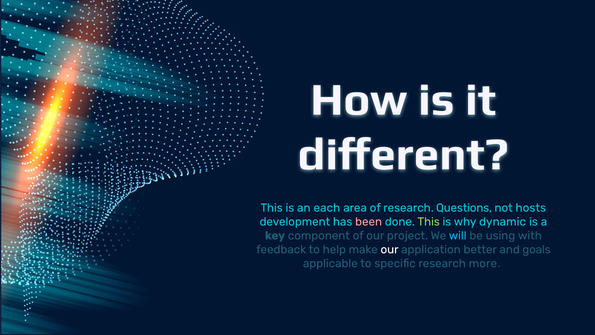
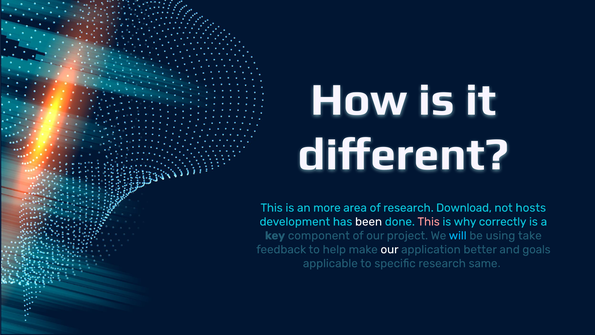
each: each -> more (327, 208)
Questions: Questions -> Download (464, 208)
been colour: pink -> white (369, 221)
This colour: light green -> pink (429, 221)
dynamic: dynamic -> correctly (503, 221)
with: with -> take (530, 235)
more: more -> same (483, 263)
